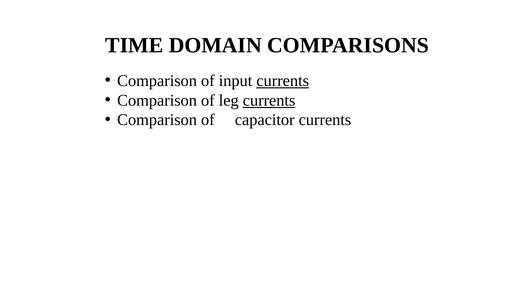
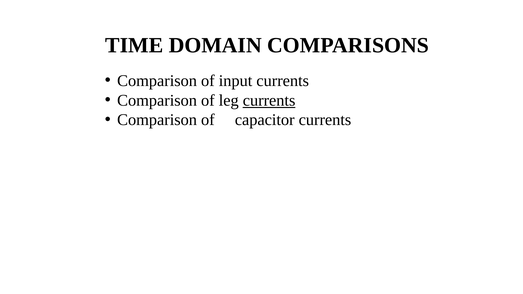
currents underline: present -> none (283, 81)
